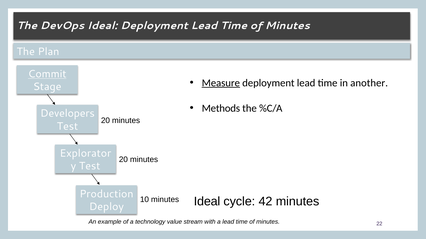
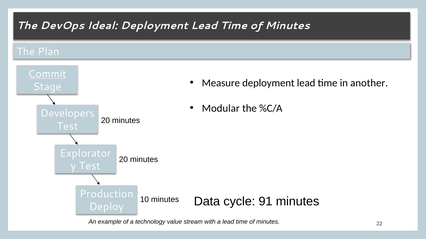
Measure underline: present -> none (221, 83)
Methods: Methods -> Modular (221, 109)
minutes Ideal: Ideal -> Data (207, 202)
42: 42 -> 91 (265, 202)
